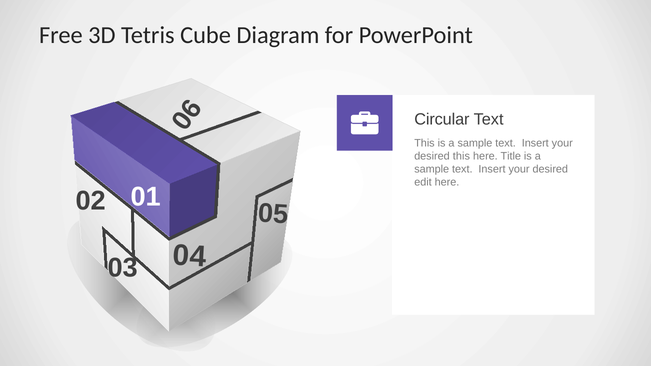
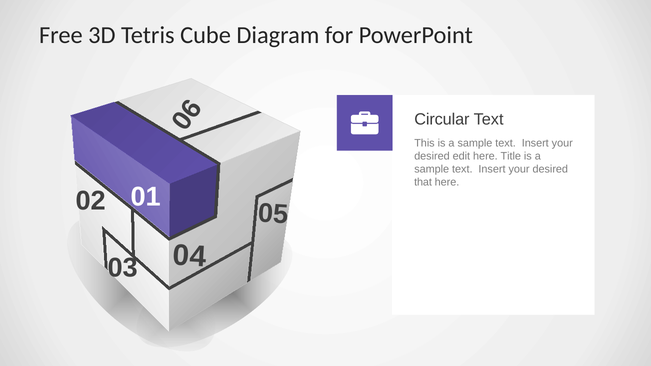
desired this: this -> edit (461, 156)
edit: edit -> that (423, 182)
